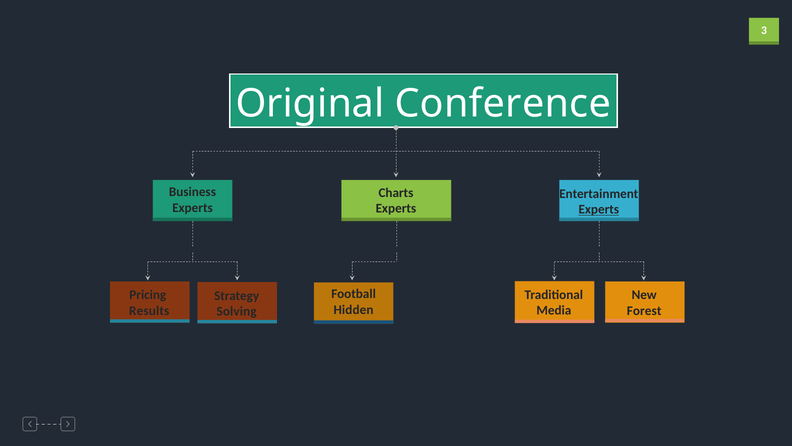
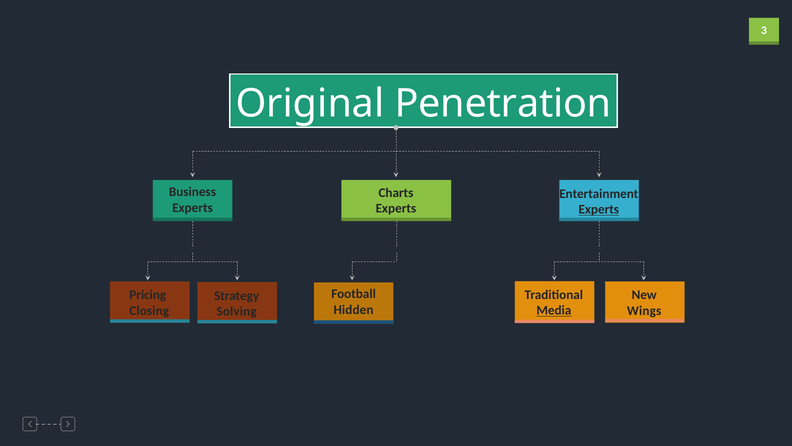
Conference: Conference -> Penetration (503, 103)
Media underline: none -> present (554, 310)
Results: Results -> Closing (149, 310)
Forest: Forest -> Wings (644, 310)
